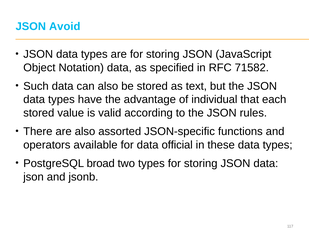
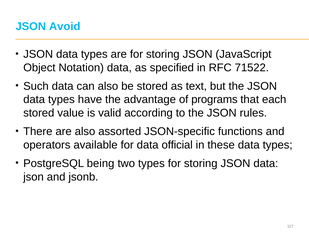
71582: 71582 -> 71522 (252, 68)
individual: individual -> programs (214, 99)
broad: broad -> being (101, 163)
